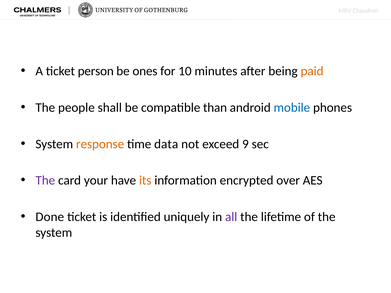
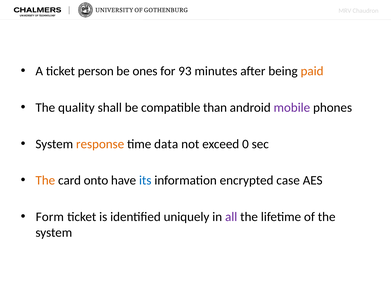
10: 10 -> 93 (185, 71)
people: people -> quality (76, 108)
mobile colour: blue -> purple (292, 108)
9: 9 -> 0 (245, 144)
The colour: purple -> orange (45, 181)
your: your -> onto (96, 181)
its colour: orange -> blue (145, 181)
over: over -> case (288, 181)
Done: Done -> Form (50, 217)
